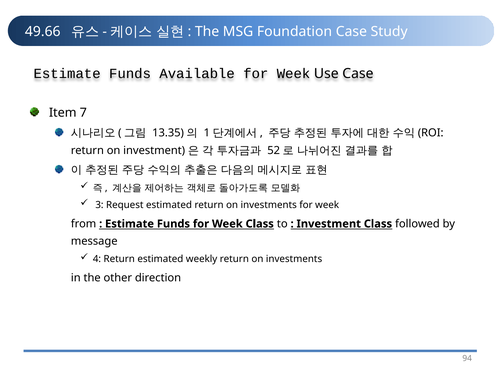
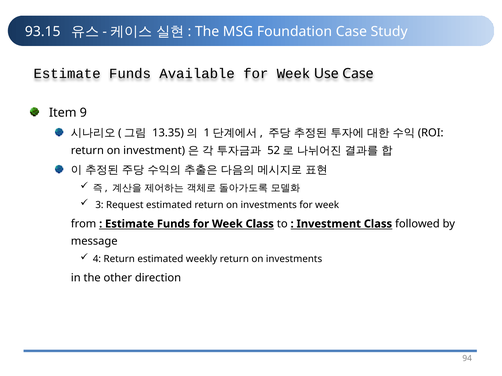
49.66: 49.66 -> 93.15 (43, 31)
7: 7 -> 9 (83, 113)
